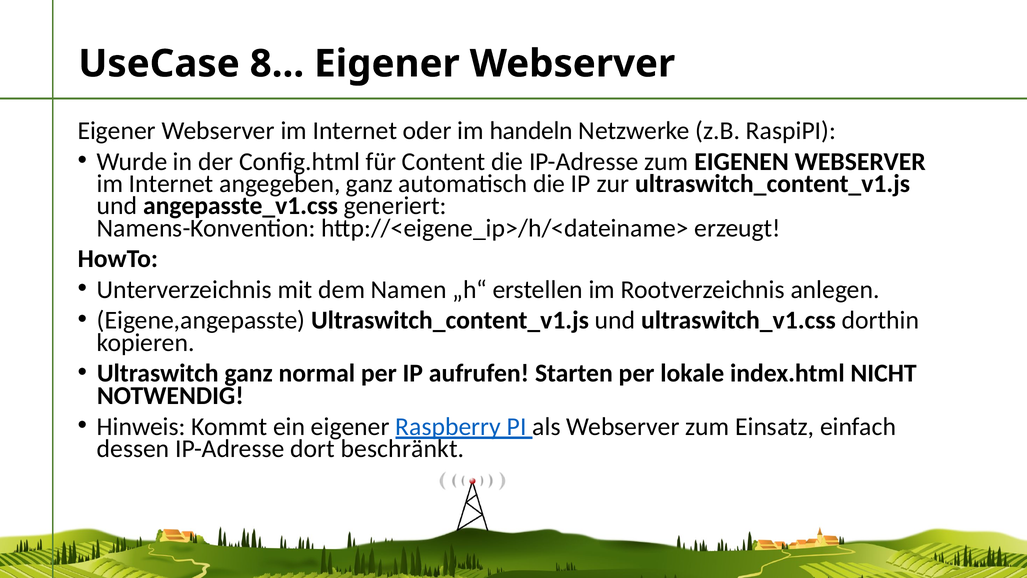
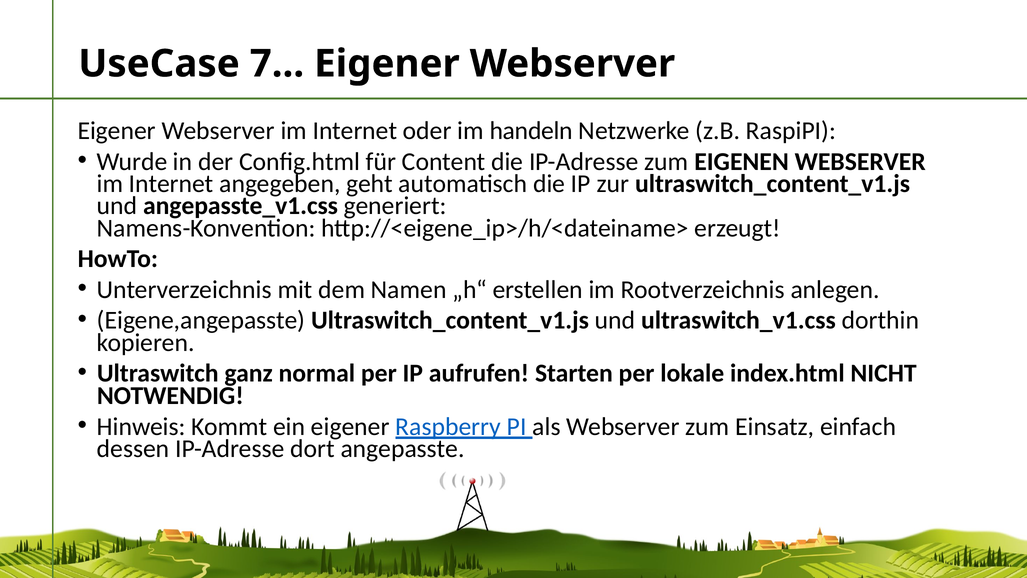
8: 8 -> 7 (277, 64)
angegeben ganz: ganz -> geht (369, 184)
beschränkt: beschränkt -> angepasste (403, 449)
